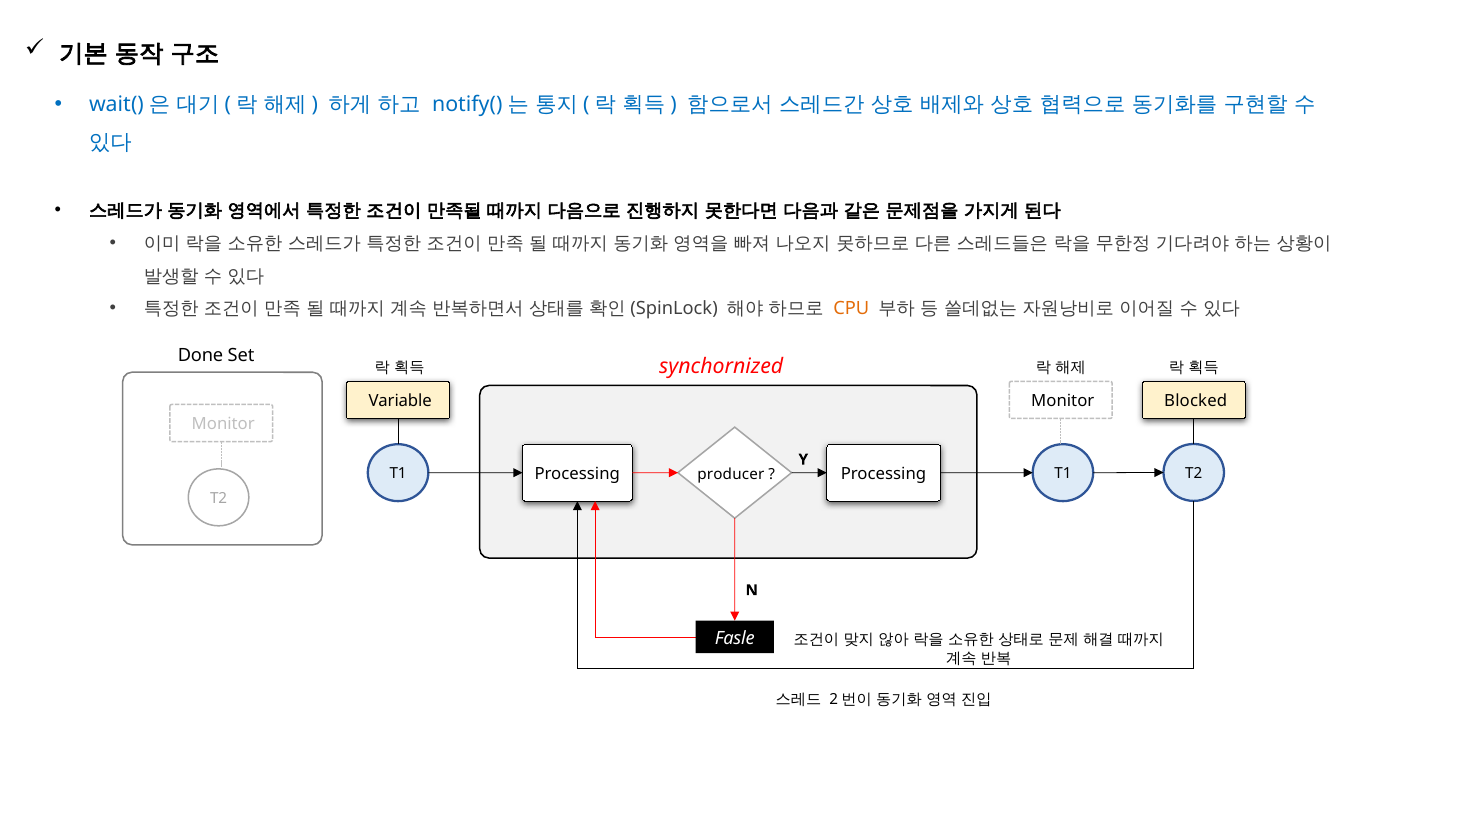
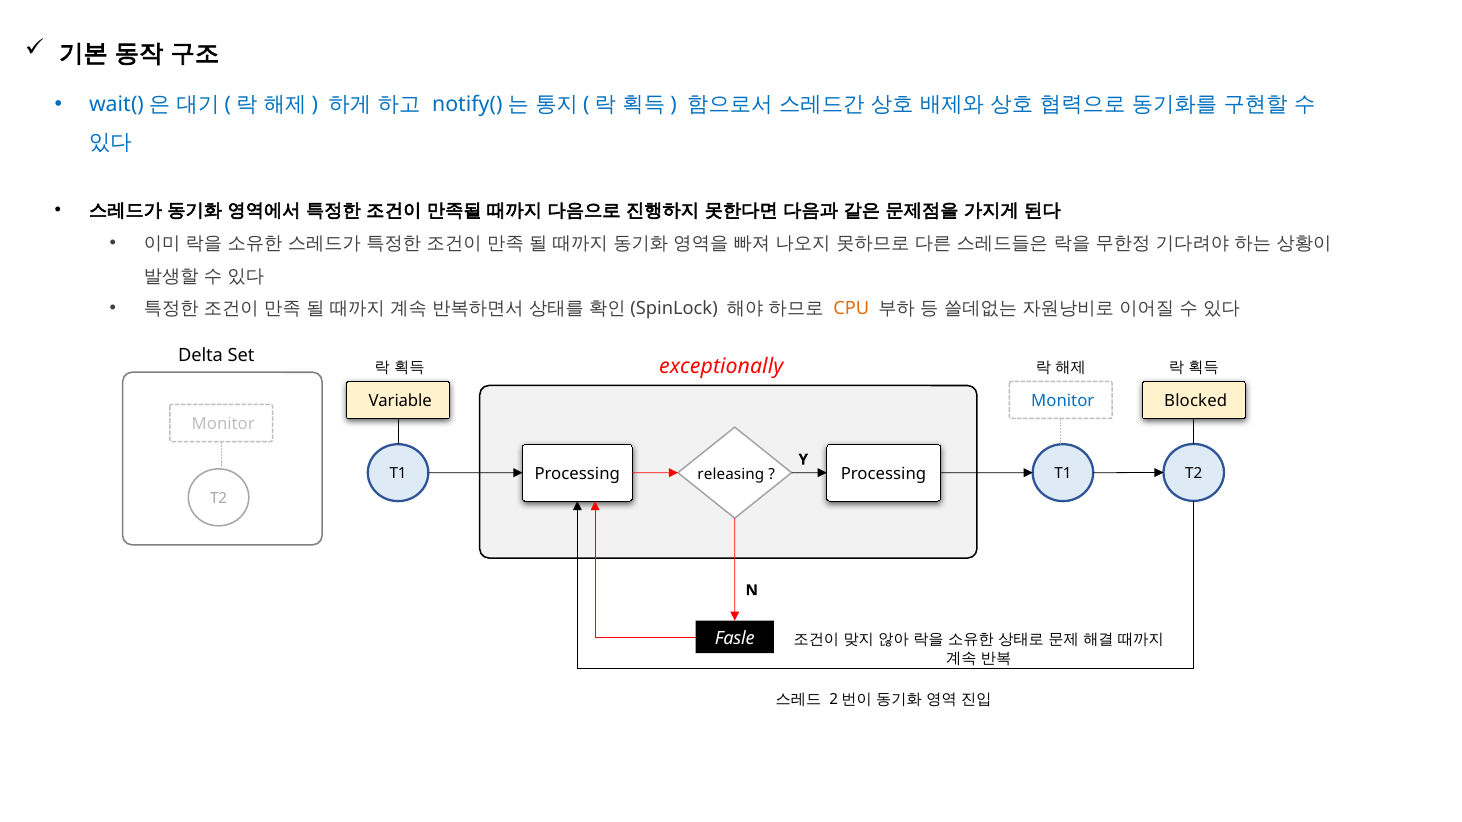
Done: Done -> Delta (200, 356)
synchornized: synchornized -> exceptionally (721, 367)
Monitor colour: black -> blue (1063, 401)
producer: producer -> releasing (731, 474)
